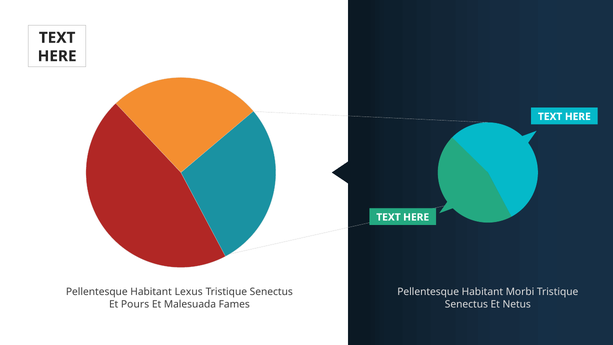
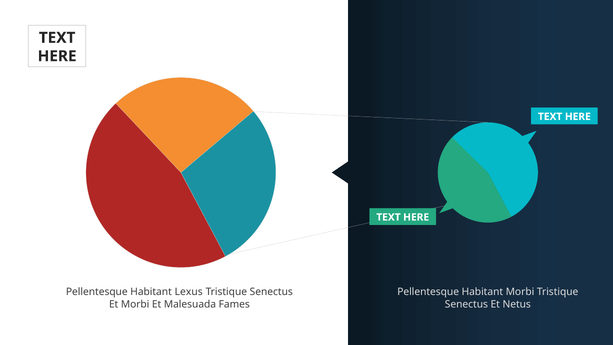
Et Pours: Pours -> Morbi (135, 304)
